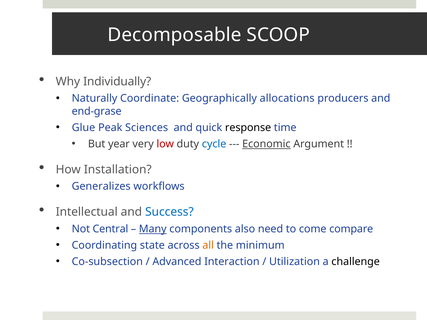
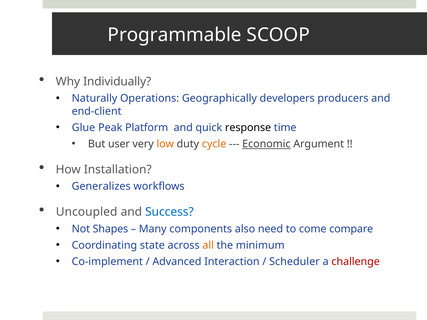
Decomposable: Decomposable -> Programmable (175, 35)
Coordinate: Coordinate -> Operations (150, 99)
allocations: allocations -> developers (287, 99)
end-grase: end-grase -> end-client (97, 111)
Sciences: Sciences -> Platform (147, 128)
year: year -> user (119, 144)
low colour: red -> orange (165, 144)
cycle colour: blue -> orange (214, 144)
Intellectual: Intellectual -> Uncoupled (87, 212)
Central: Central -> Shapes (110, 229)
Many underline: present -> none (153, 229)
Co-subsection: Co-subsection -> Co-implement (107, 262)
Utilization: Utilization -> Scheduler (294, 262)
challenge colour: black -> red (356, 262)
